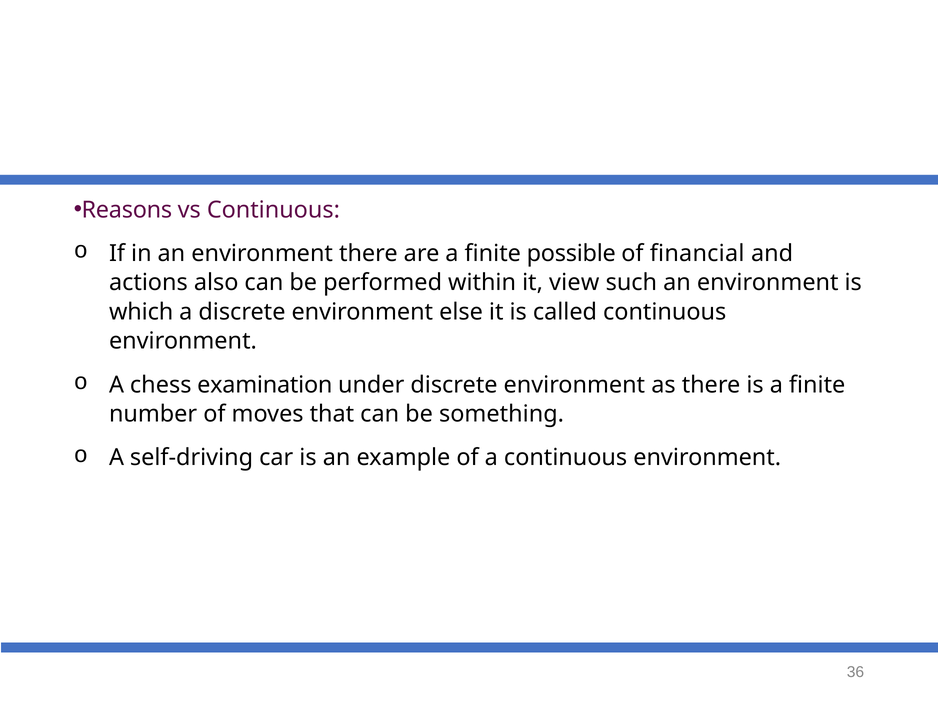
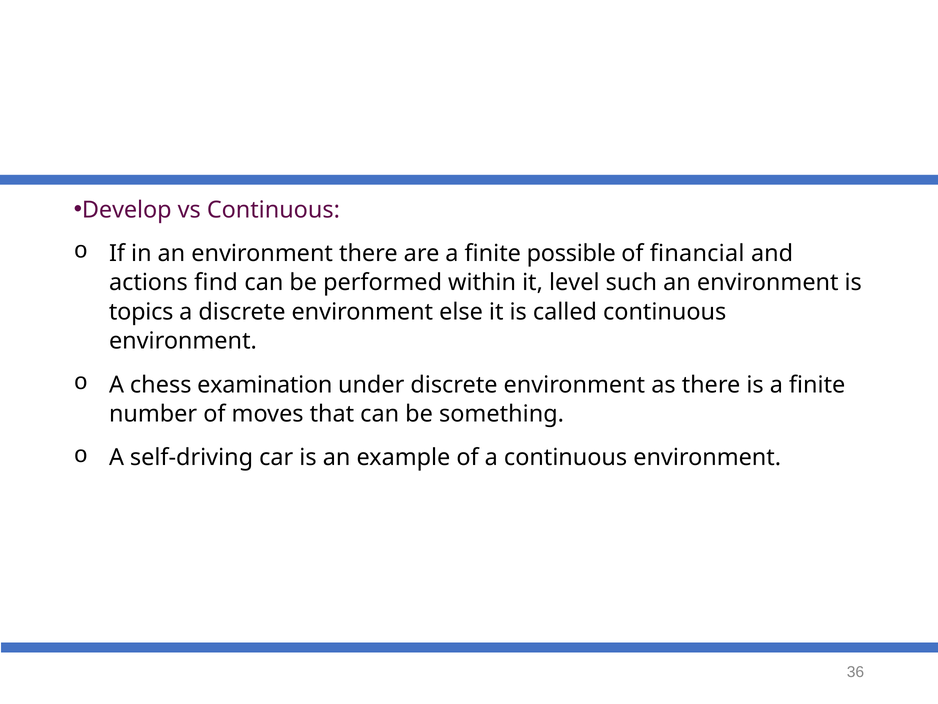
Reasons: Reasons -> Develop (127, 210)
also: also -> find (216, 282)
view: view -> level (574, 282)
which: which -> topics (141, 312)
